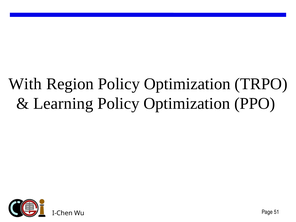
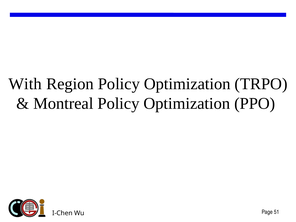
Learning: Learning -> Montreal (63, 104)
